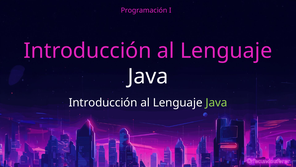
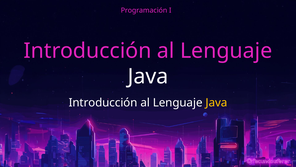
Java colour: light green -> yellow (216, 102)
